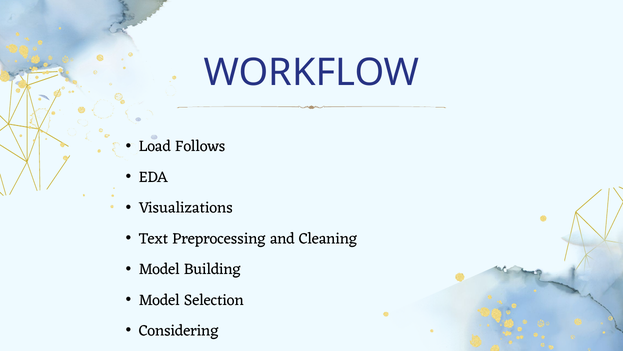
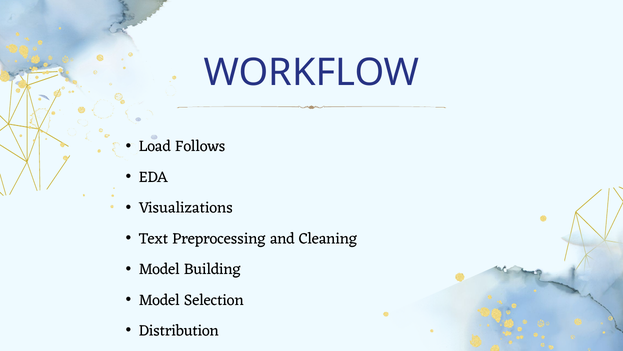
Considering: Considering -> Distribution (179, 330)
